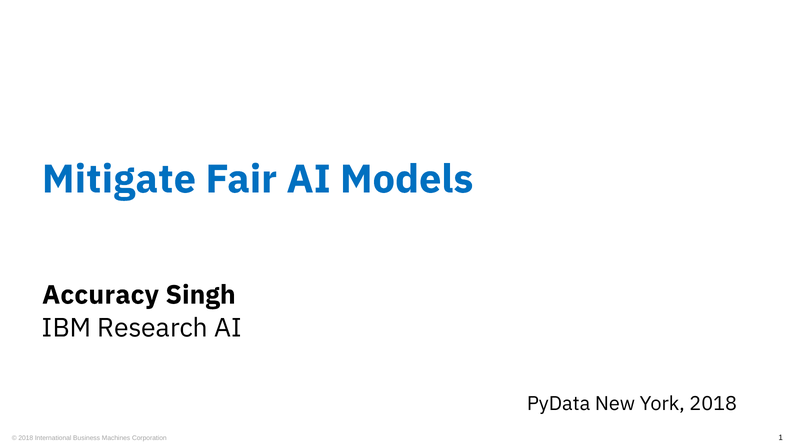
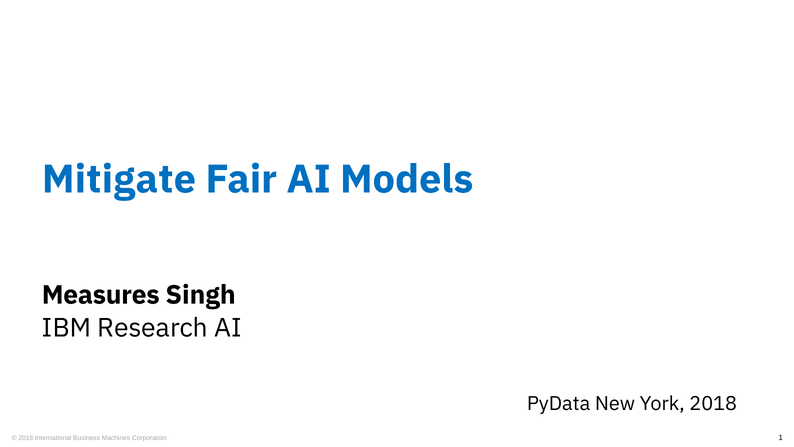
Accuracy: Accuracy -> Measures (101, 295)
